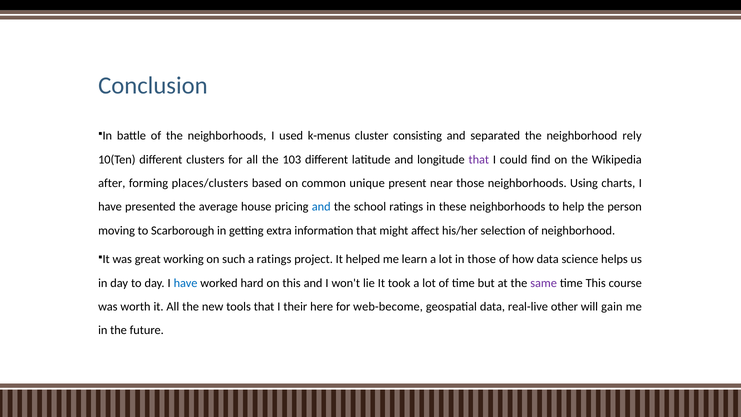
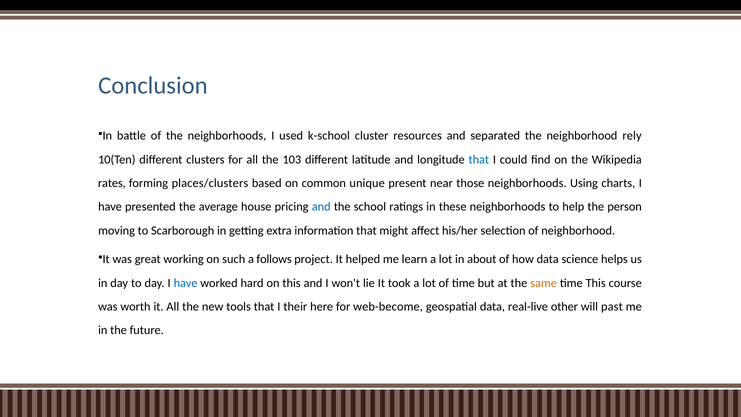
k-menus: k-menus -> k-school (329, 136)
consisting: consisting -> resources (418, 136)
that colour: purple -> blue (479, 159)
after: after -> rates (112, 183)
a ratings: ratings -> follows (274, 259)
in those: those -> about (482, 259)
same colour: purple -> orange (544, 283)
gain: gain -> past (612, 307)
